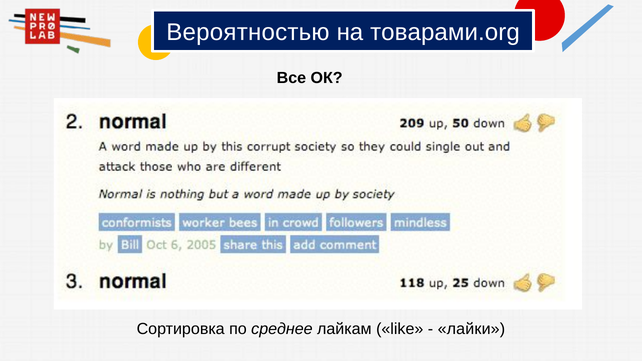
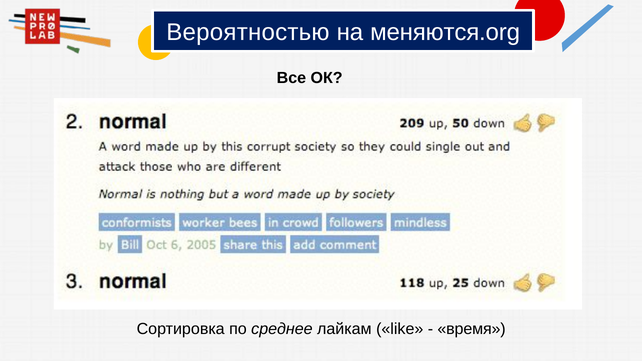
товарами.org: товарами.org -> меняются.org (445, 33)
лайки: лайки -> время (472, 329)
